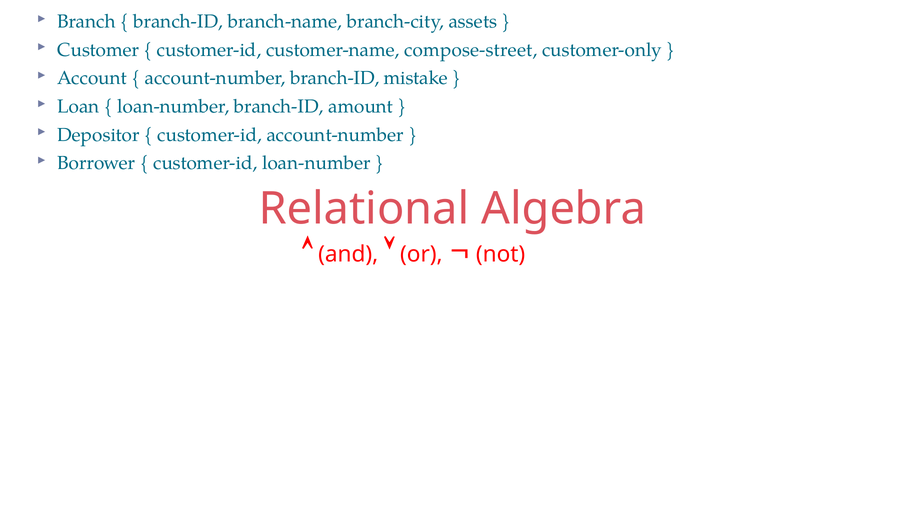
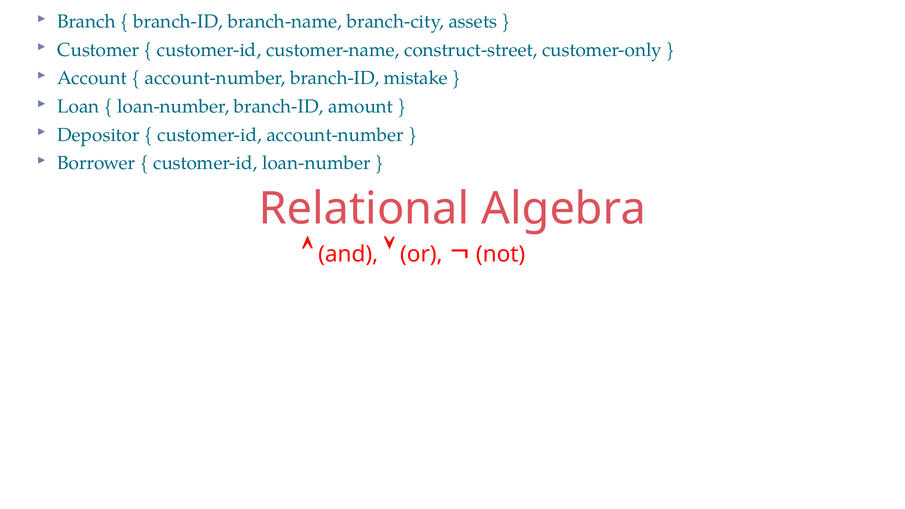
compose-street: compose-street -> construct-street (471, 50)
